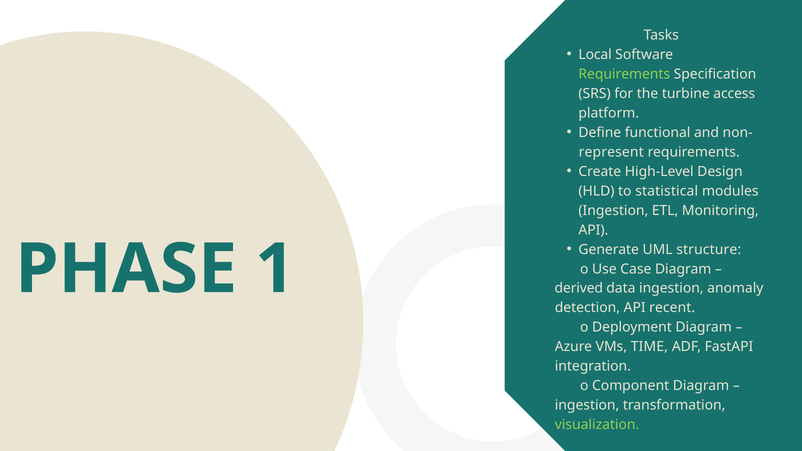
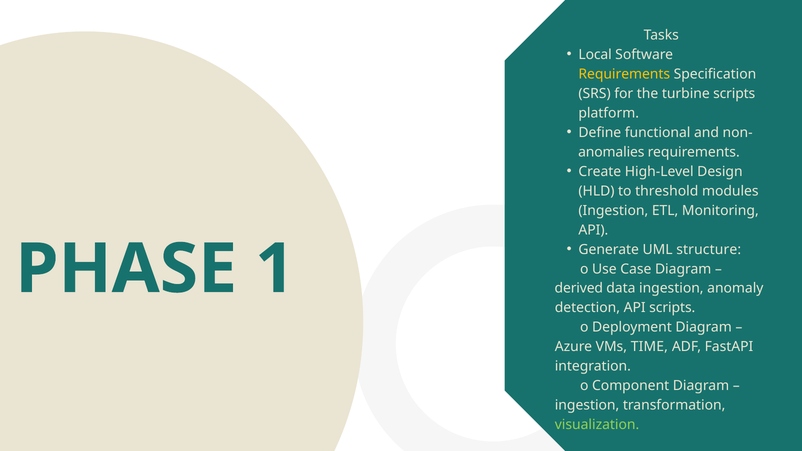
Requirements colour: light green -> yellow (624, 74)
turbine access: access -> scripts (734, 94)
represent: represent -> anomalies (611, 152)
statistical: statistical -> threshold (667, 191)
API recent: recent -> scripts (672, 308)
